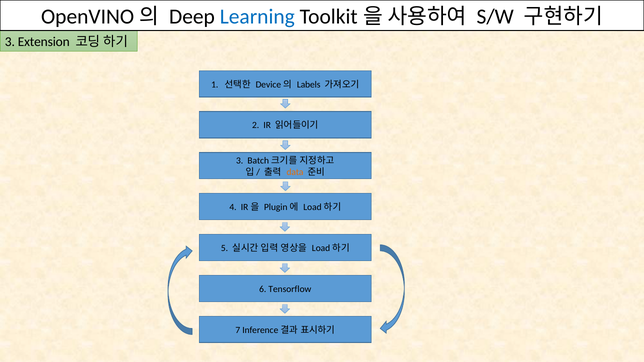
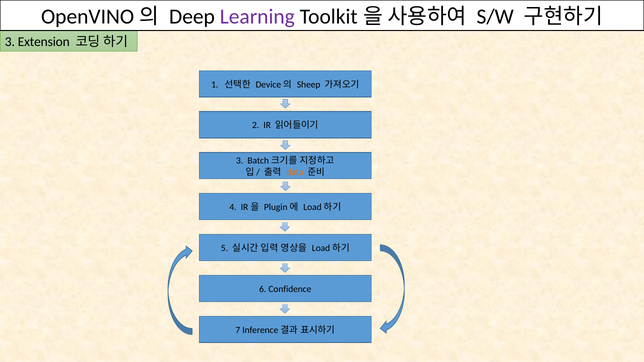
Learning colour: blue -> purple (257, 17)
Labels: Labels -> Sheep (309, 85)
Tensorflow: Tensorflow -> Confidence (290, 289)
